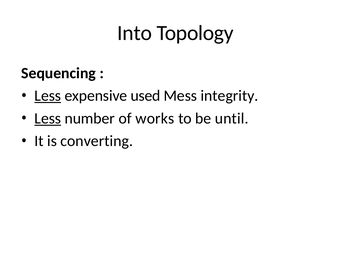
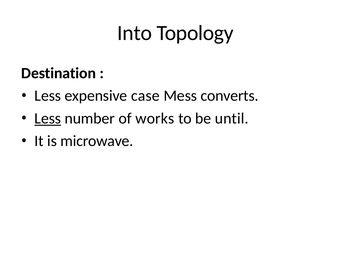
Sequencing: Sequencing -> Destination (59, 73)
Less underline: present -> none (48, 96)
used: used -> case (145, 96)
integrity: integrity -> converts (230, 96)
converting: converting -> microwave (97, 141)
